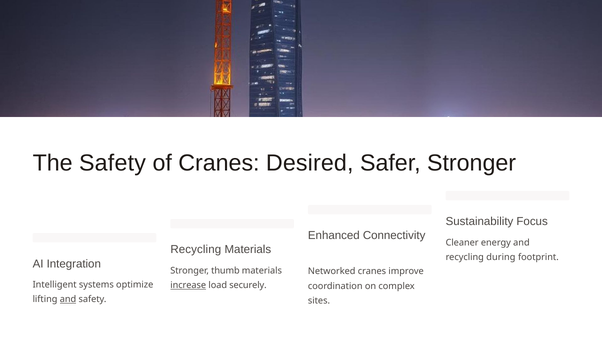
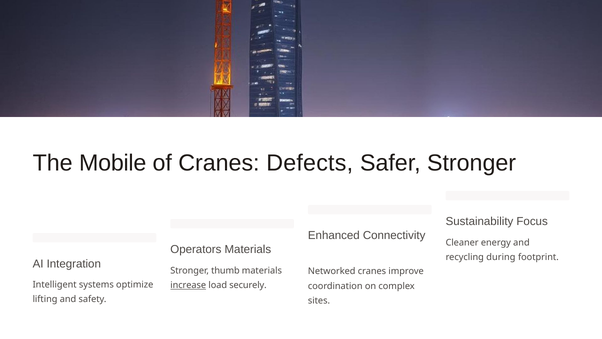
The Safety: Safety -> Mobile (113, 163)
Desired: Desired -> Defects (310, 163)
Recycling: Recycling -> Operators (196, 249)
and underline: present -> none (68, 299)
